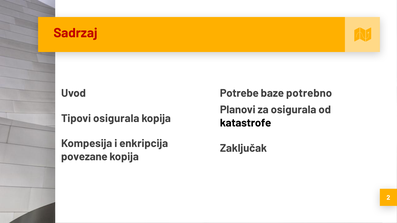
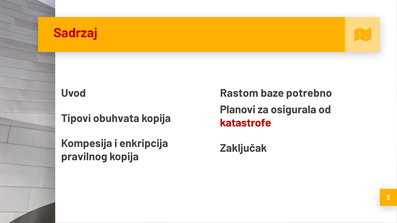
Potrebe: Potrebe -> Rastom (239, 93)
Tipovi osigurala: osigurala -> obuhvata (116, 119)
katastrofe colour: black -> red (246, 123)
povezane: povezane -> pravilnog (84, 157)
